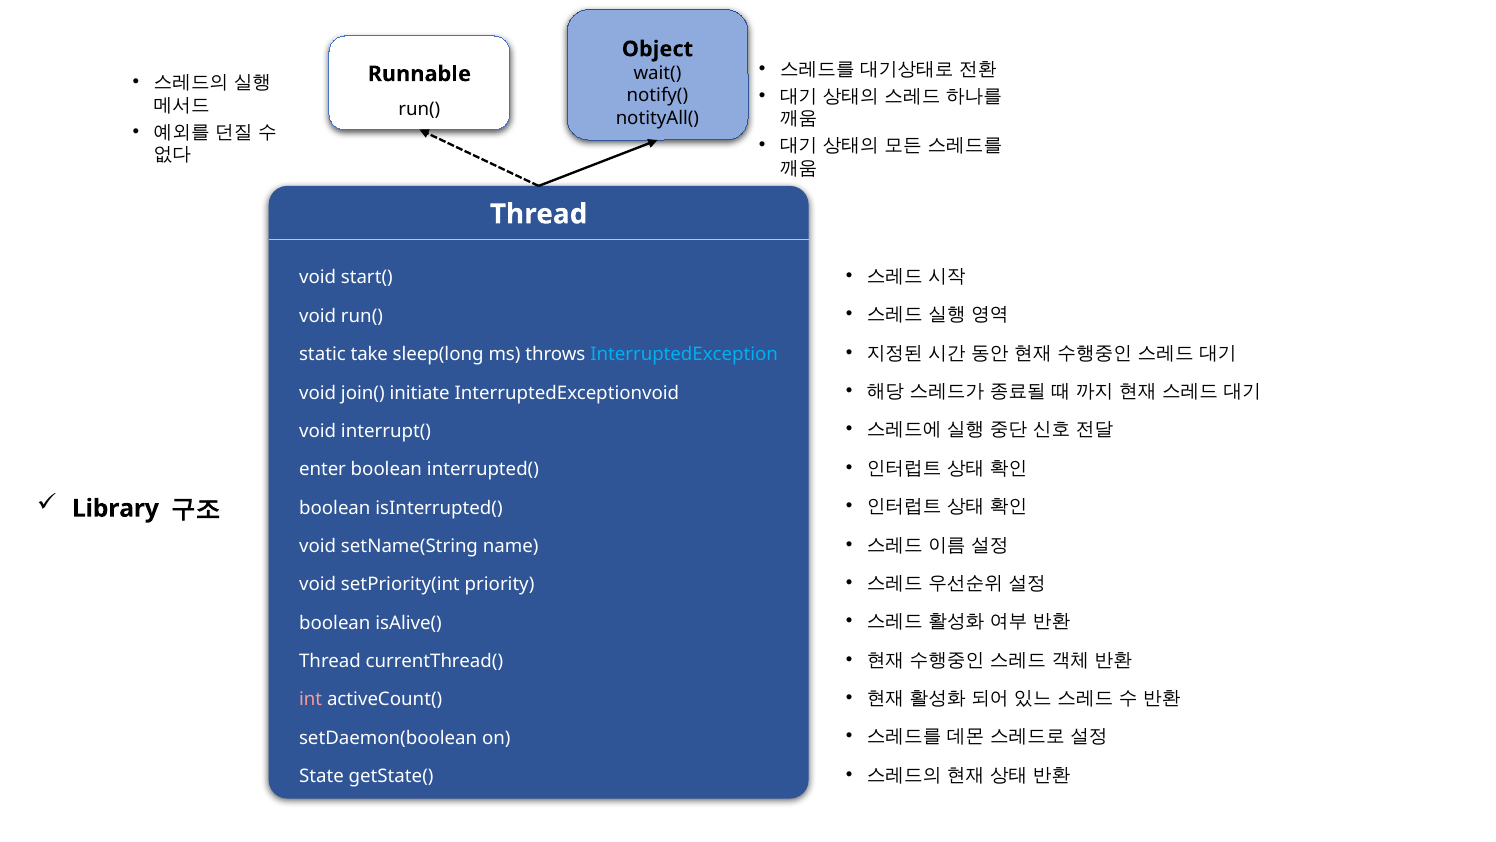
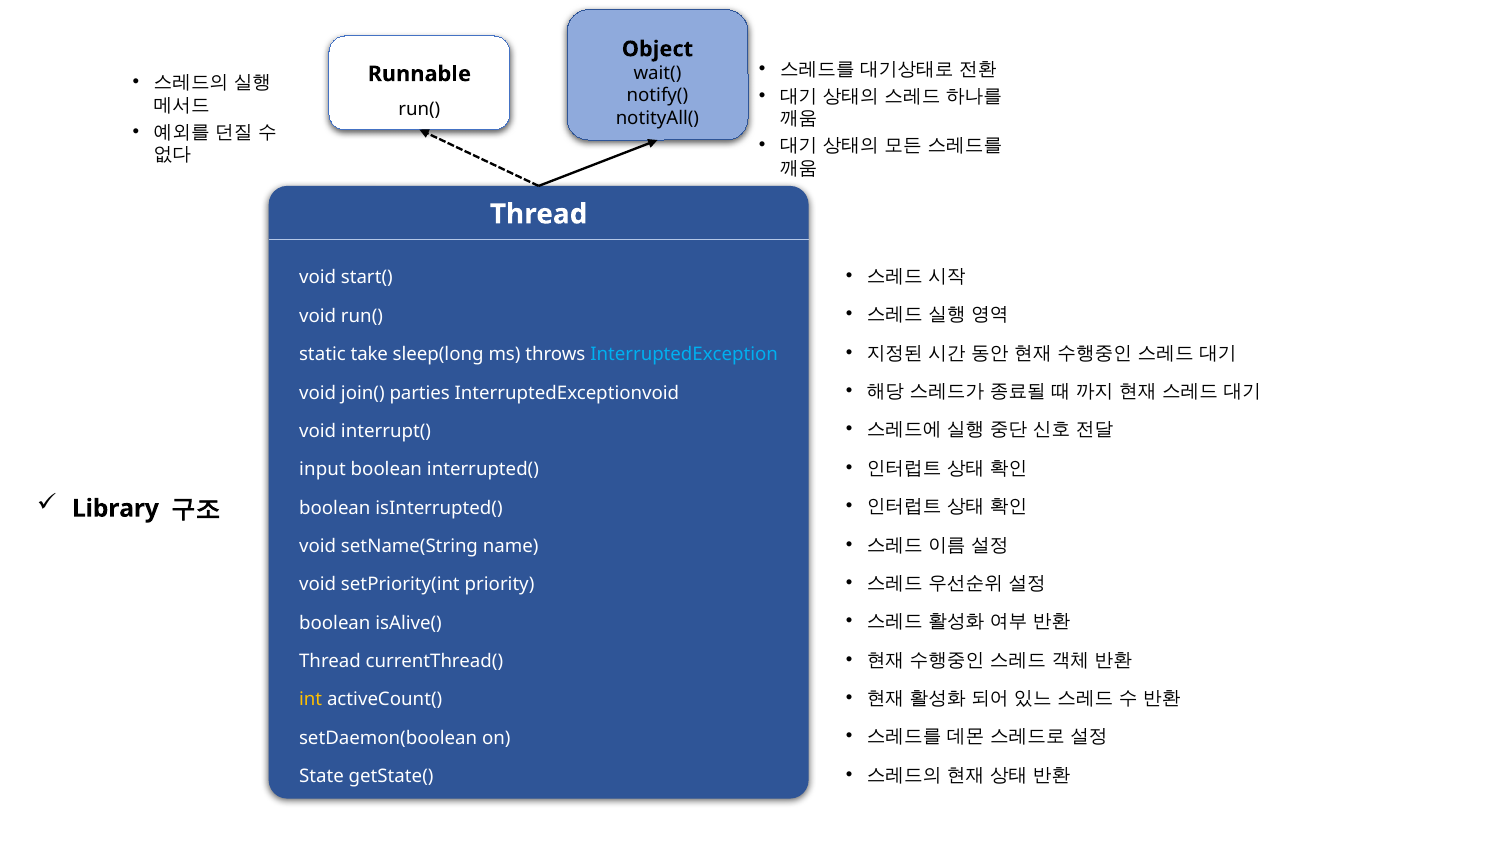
initiate: initiate -> parties (420, 393)
enter: enter -> input (322, 469)
int colour: pink -> yellow (311, 699)
